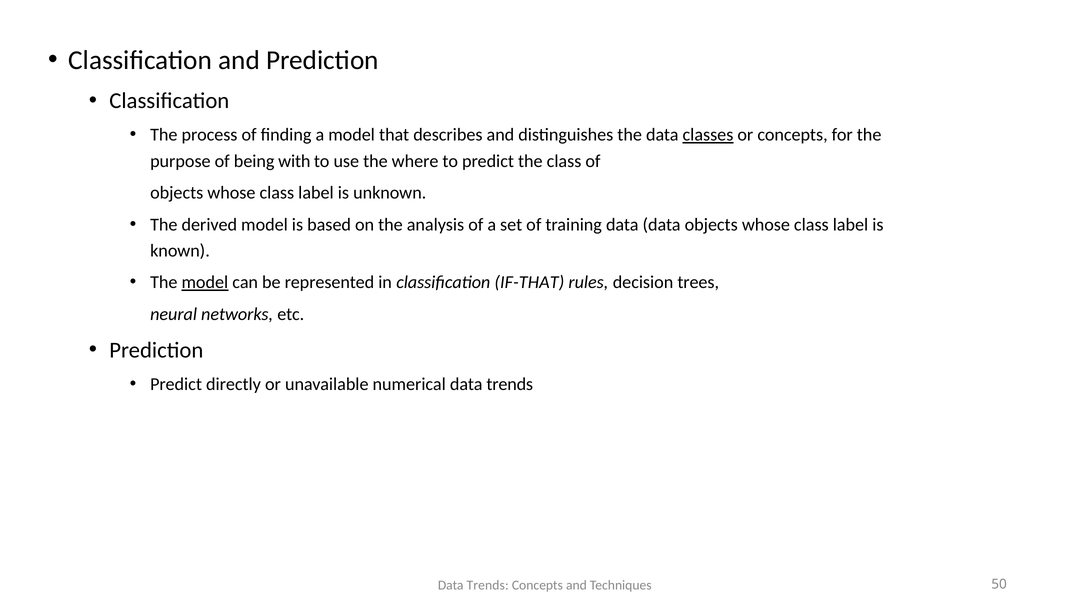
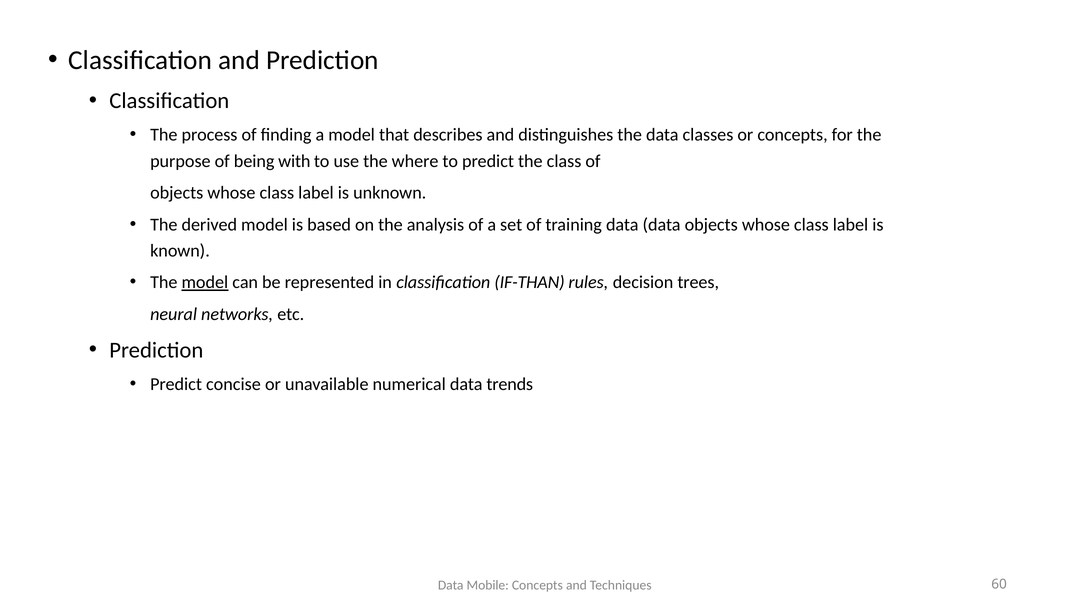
classes underline: present -> none (708, 135)
IF-THAT: IF-THAT -> IF-THAN (530, 283)
directly: directly -> concise (233, 384)
Trends: Trends -> Mobile (488, 586)
50: 50 -> 60 (999, 584)
